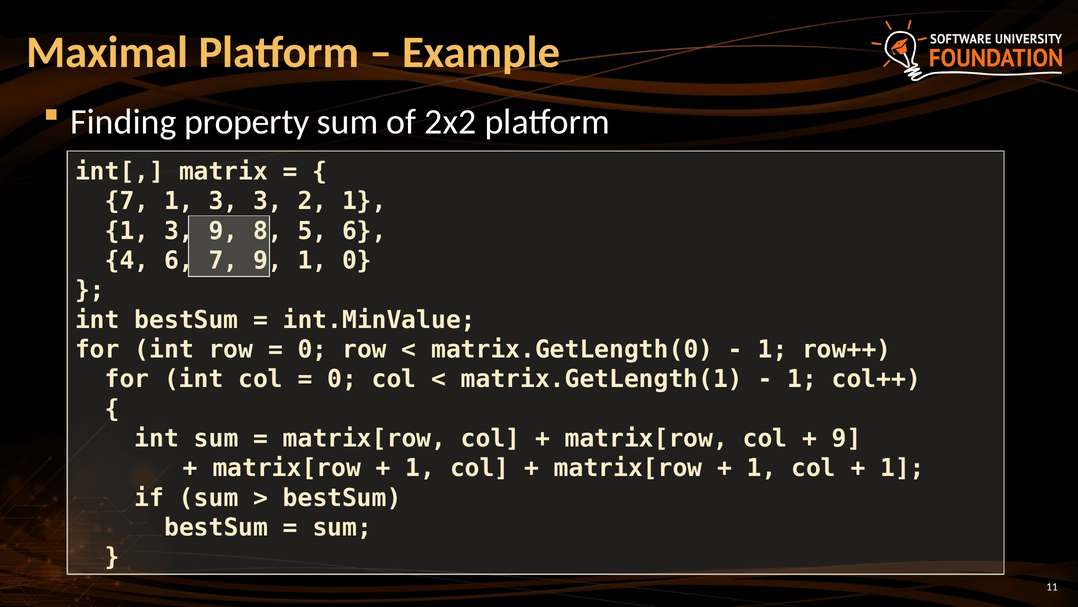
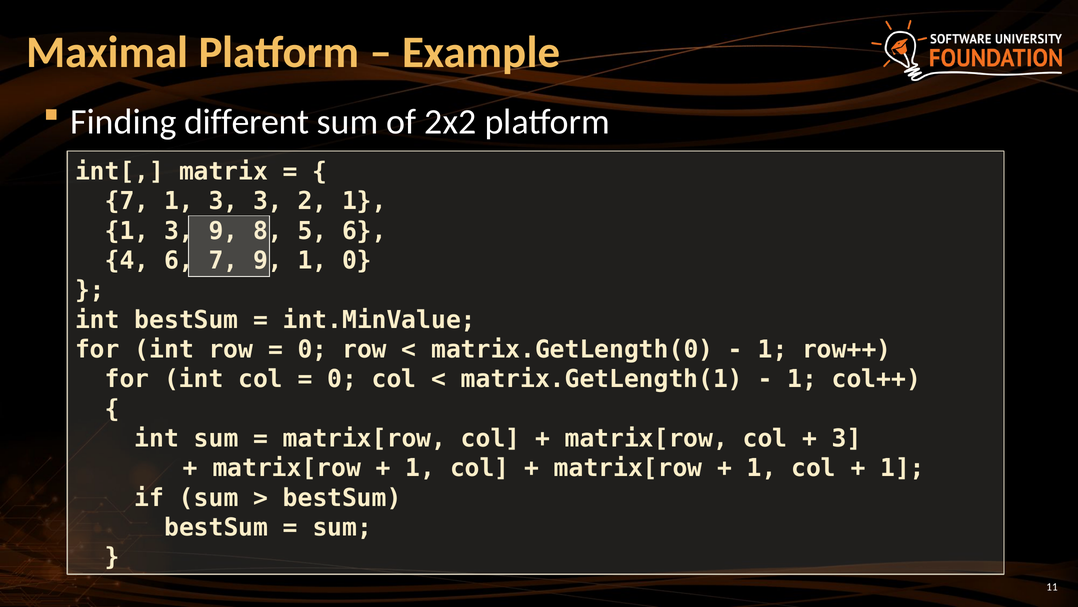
property: property -> different (247, 122)
9: 9 -> 3 (847, 438)
